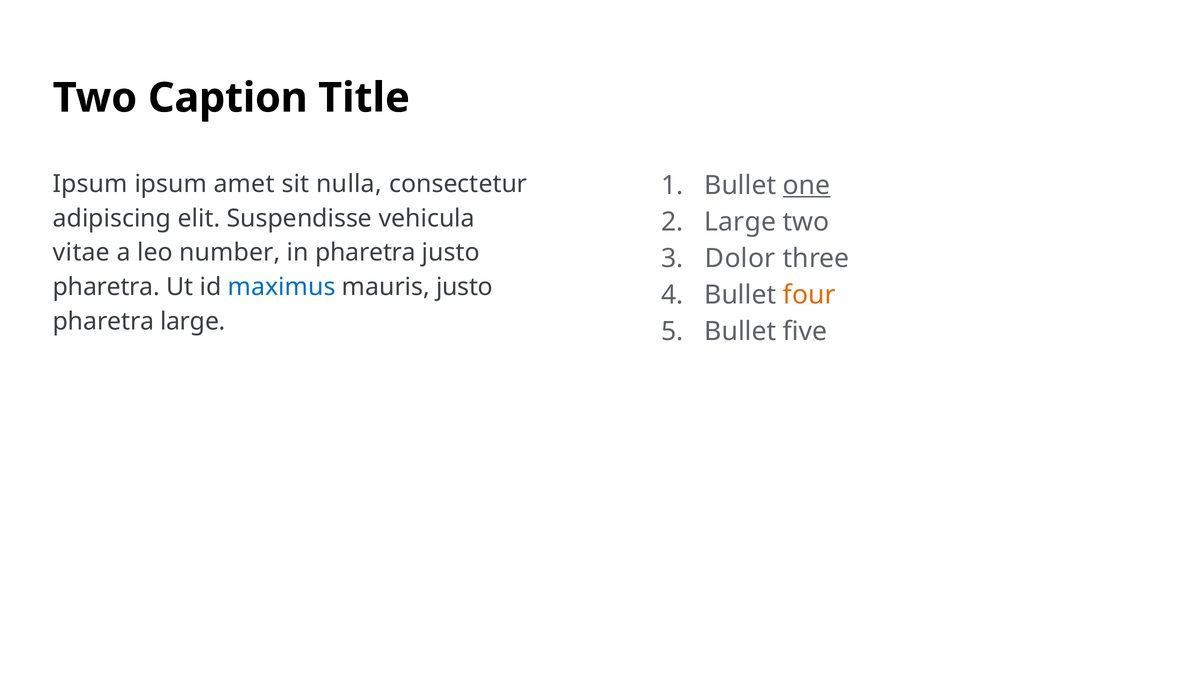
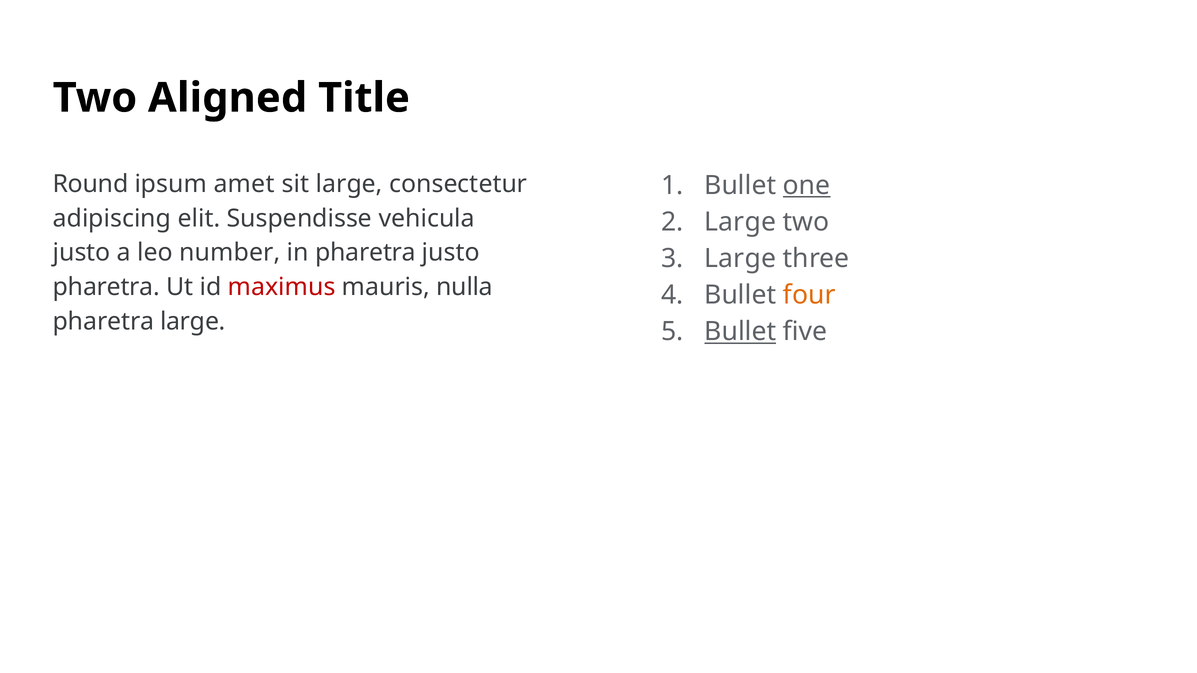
Caption: Caption -> Aligned (228, 98)
Ipsum: Ipsum -> Round (90, 184)
sit nulla: nulla -> large (349, 184)
vitae: vitae -> justo (82, 253)
Dolor: Dolor -> Large (740, 259)
maximus colour: blue -> red (282, 287)
mauris justo: justo -> nulla (465, 287)
Bullet underline: none -> present (740, 332)
